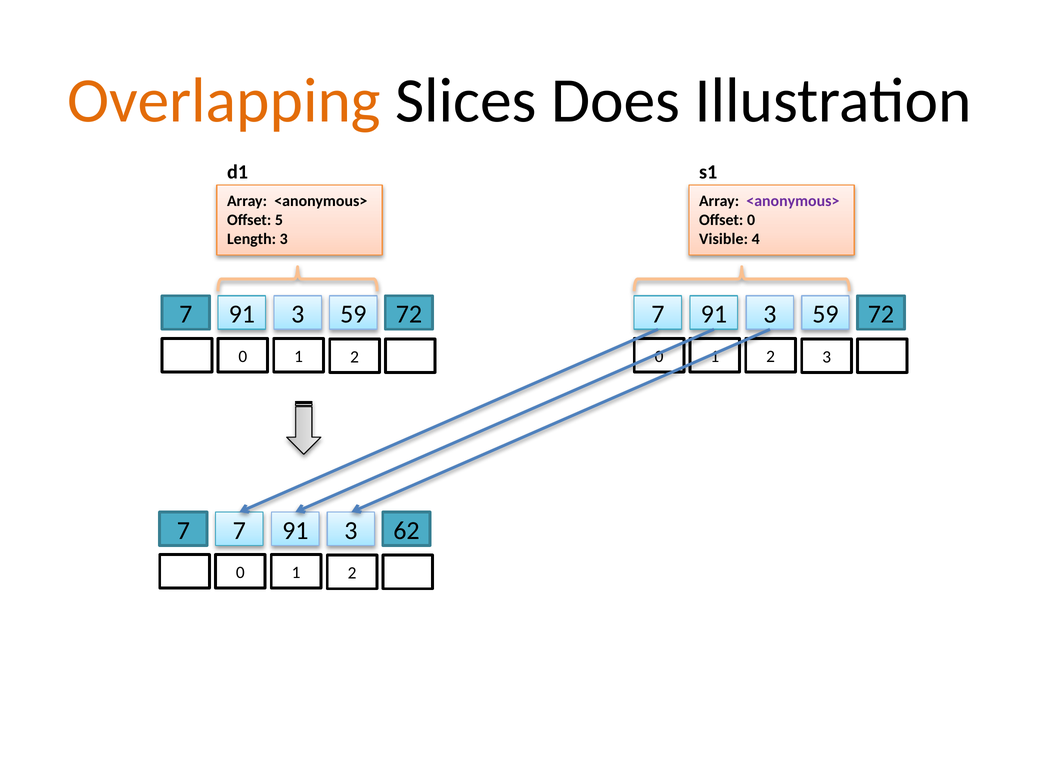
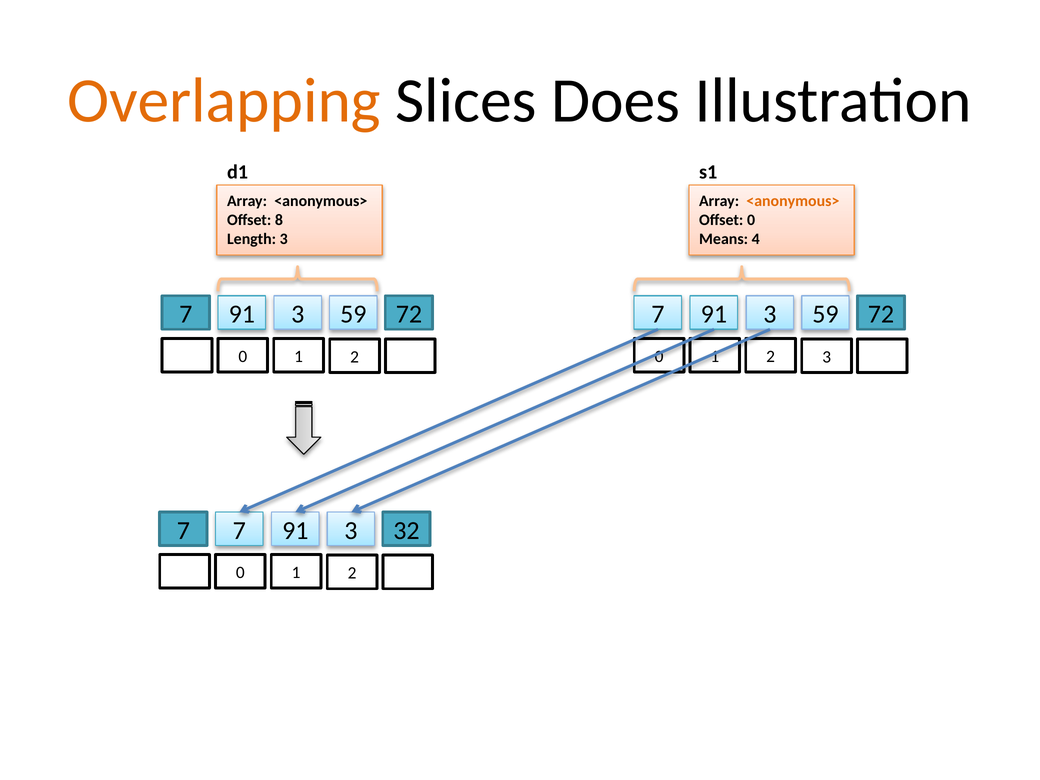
<anonymous> colour: purple -> orange (793, 201)
5: 5 -> 8 (279, 220)
Visible: Visible -> Means (724, 239)
62: 62 -> 32 (406, 531)
